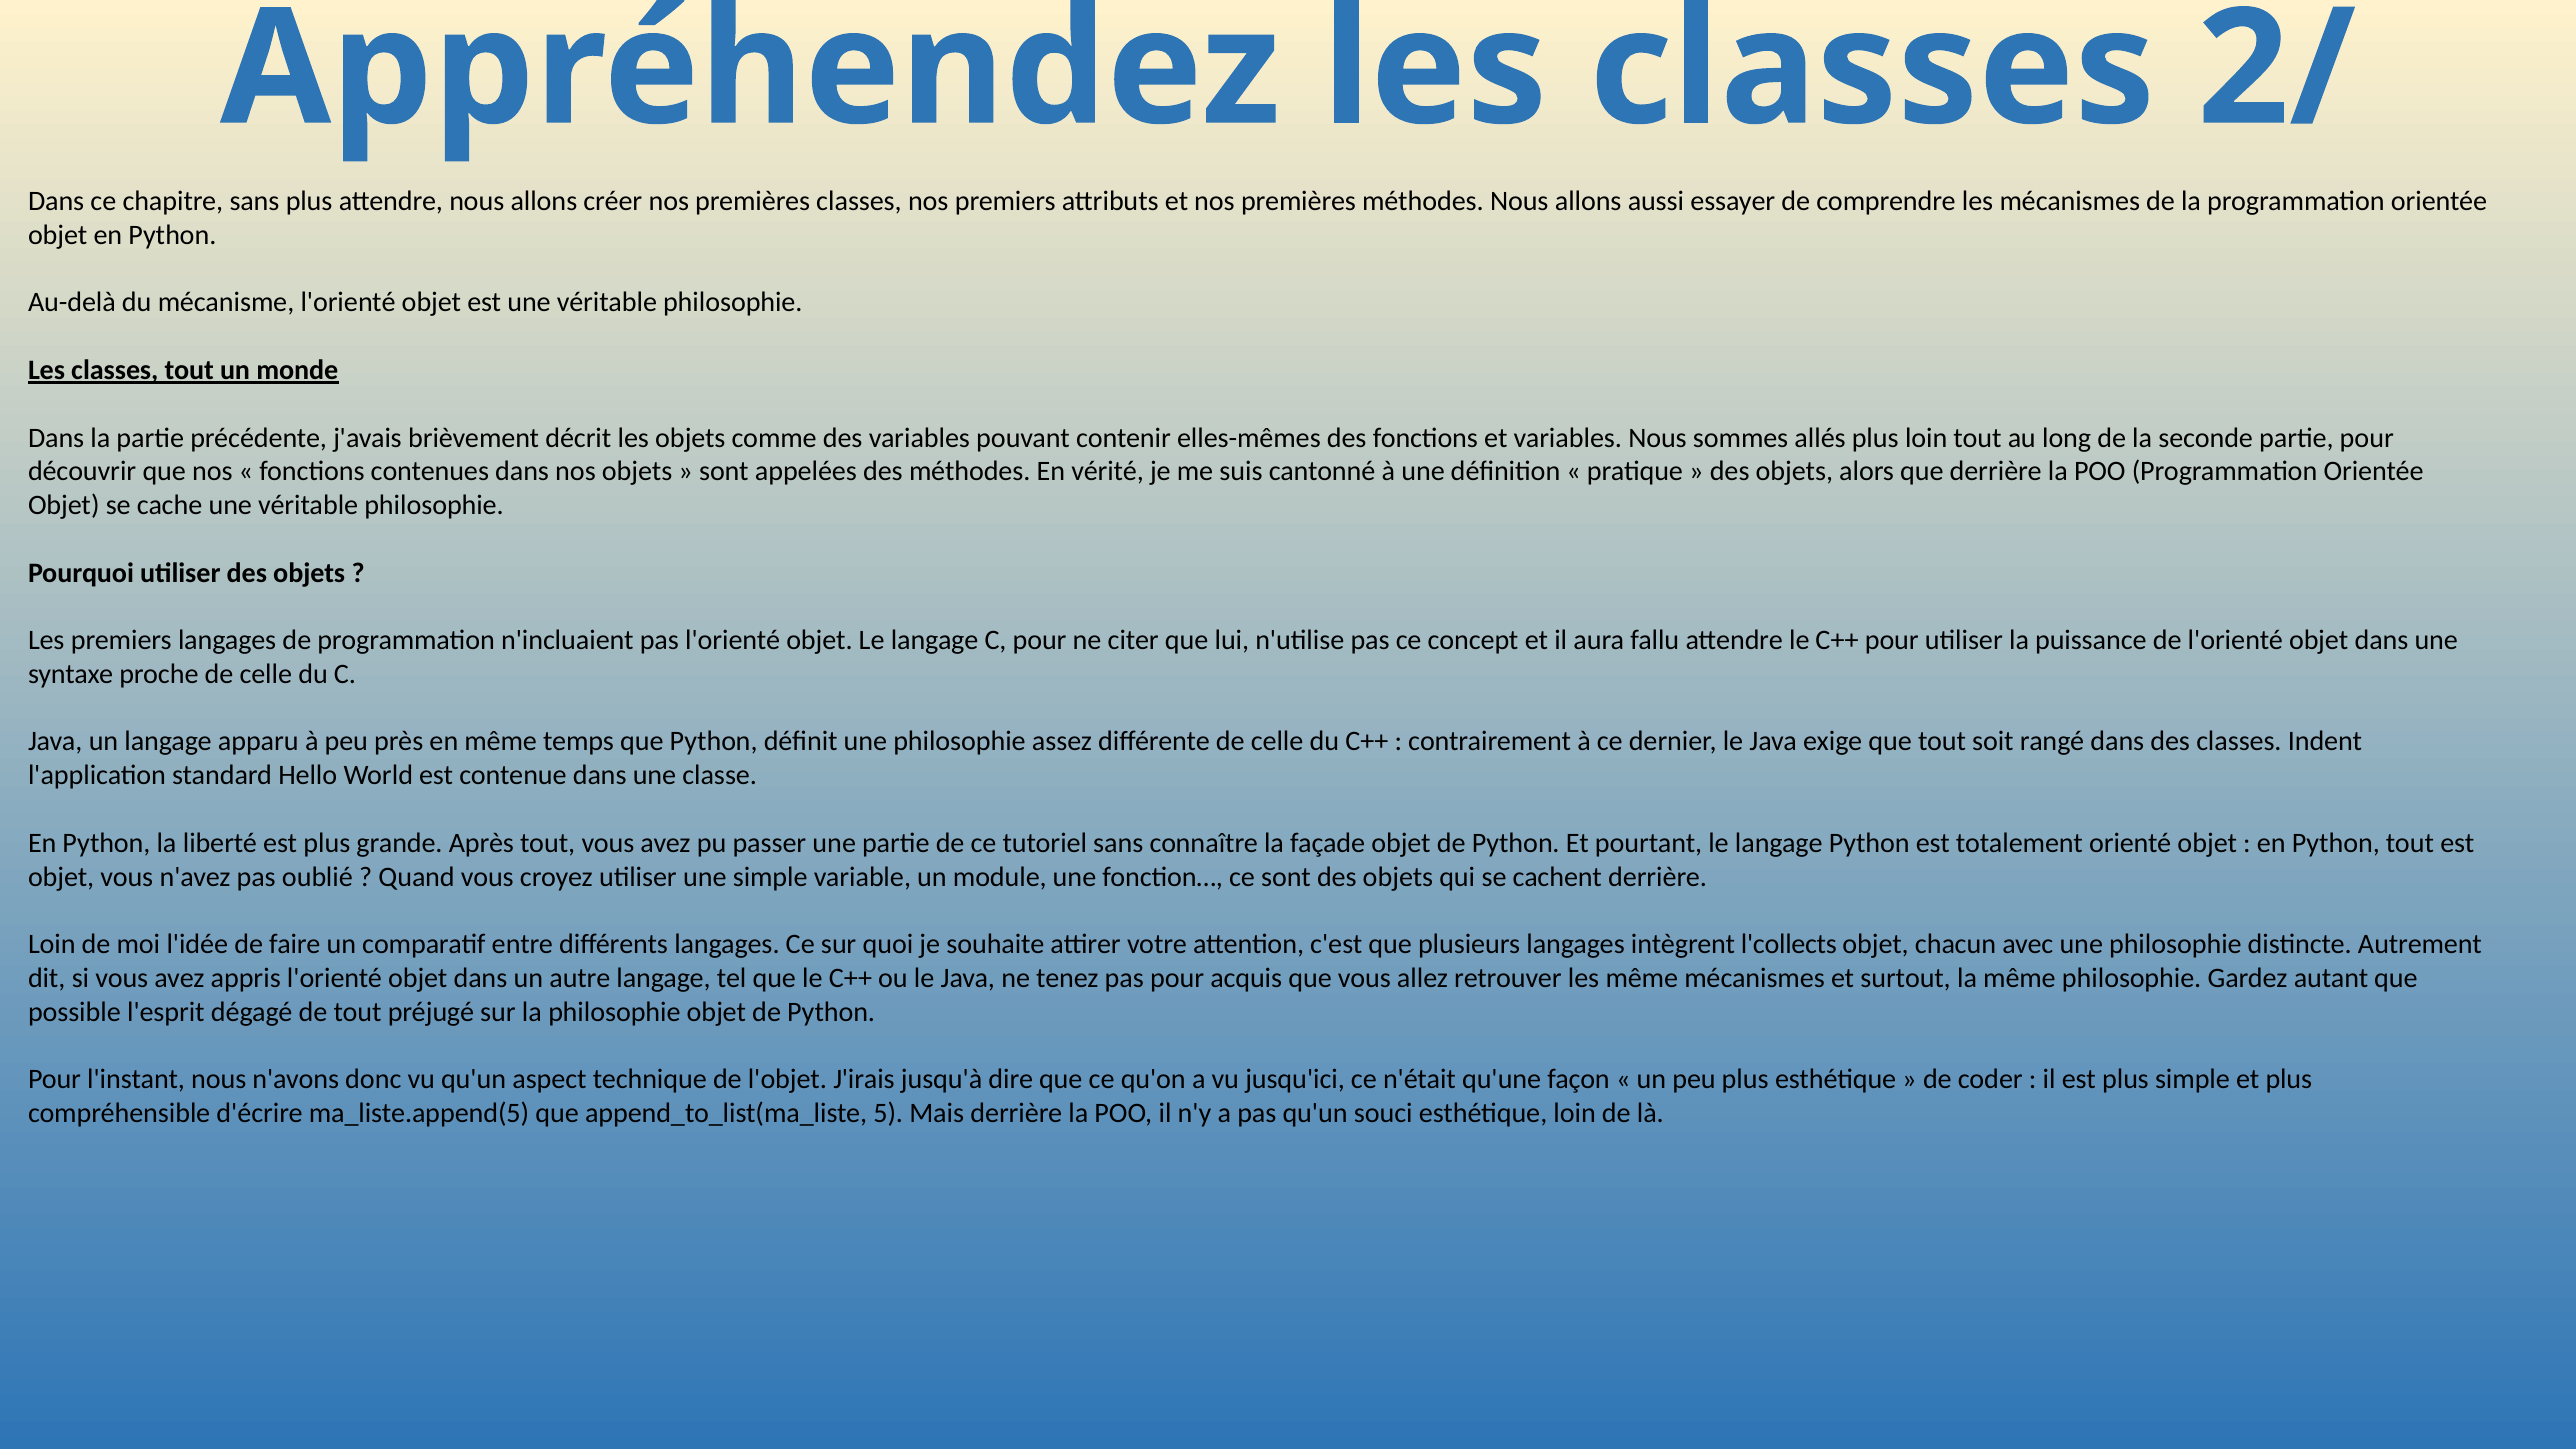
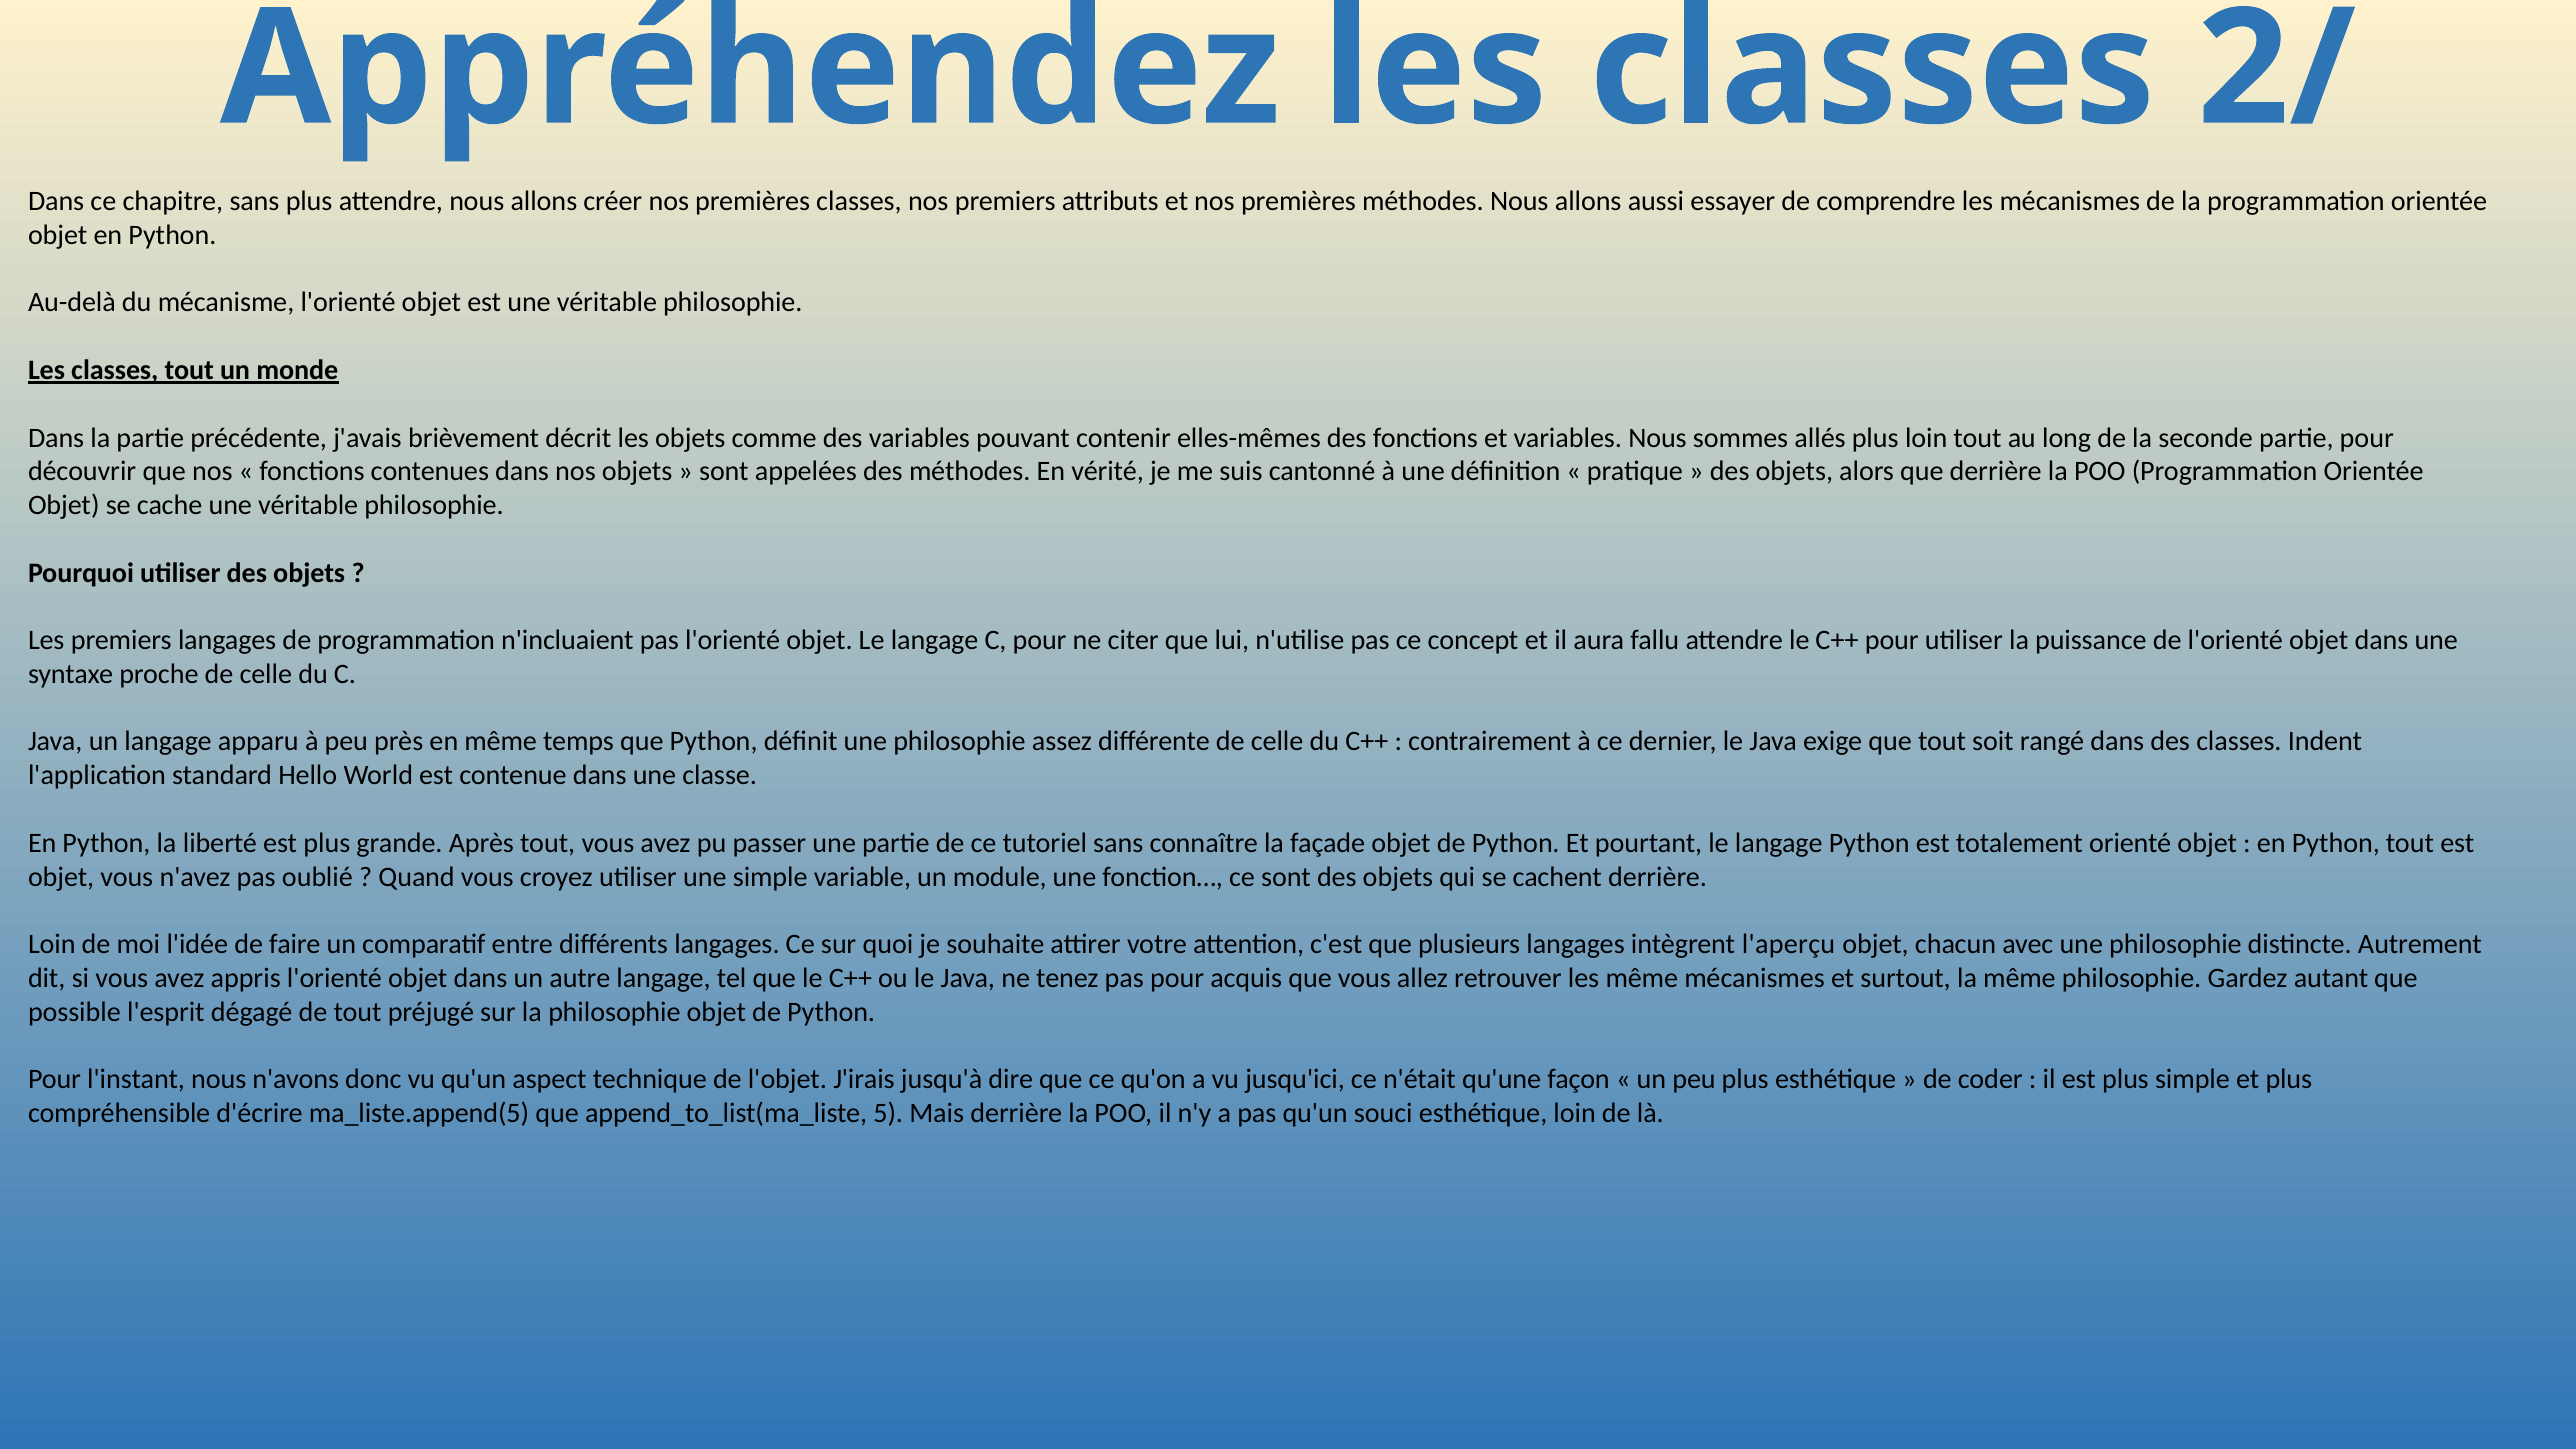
l'collects: l'collects -> l'aperçu (1789, 944)
